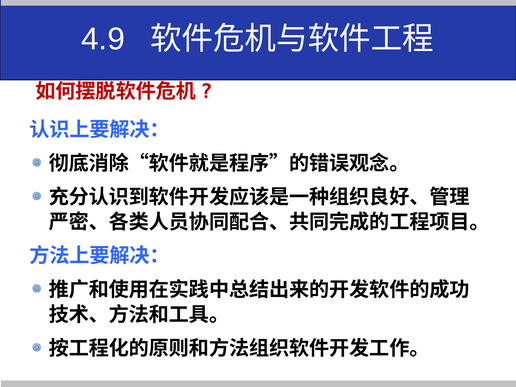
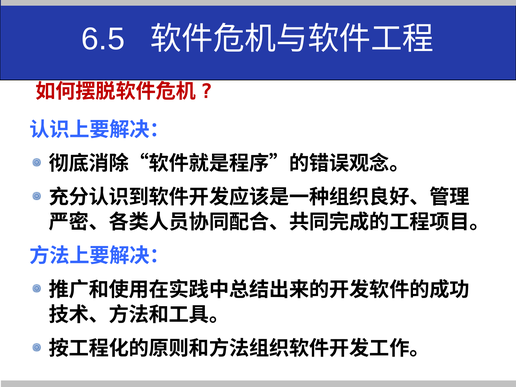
4.9: 4.9 -> 6.5 (103, 39)
